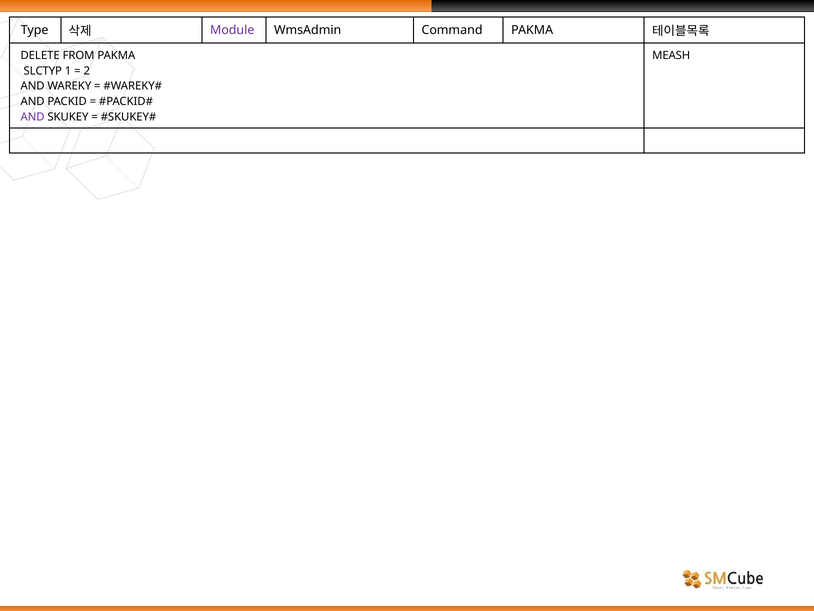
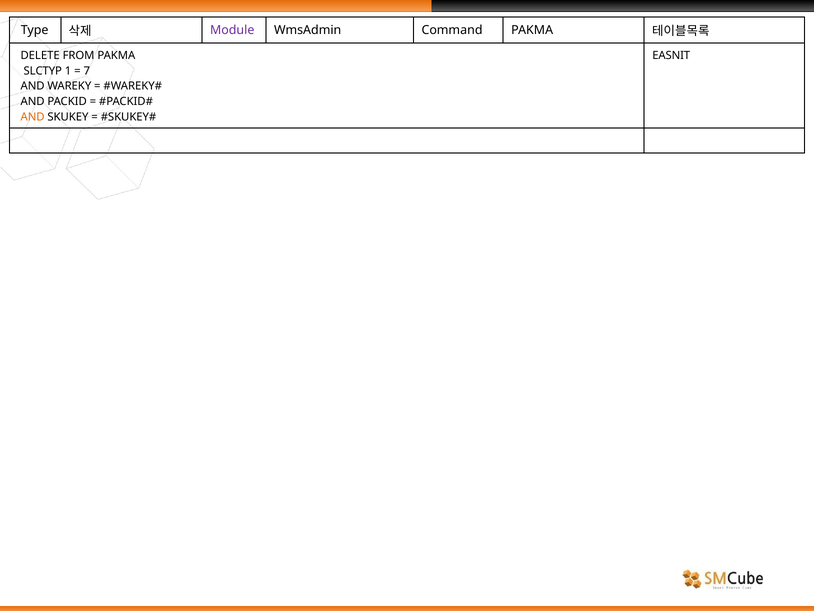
MEASH: MEASH -> EASNIT (671, 55)
2: 2 -> 7 (87, 71)
AND colour: purple -> orange (33, 117)
